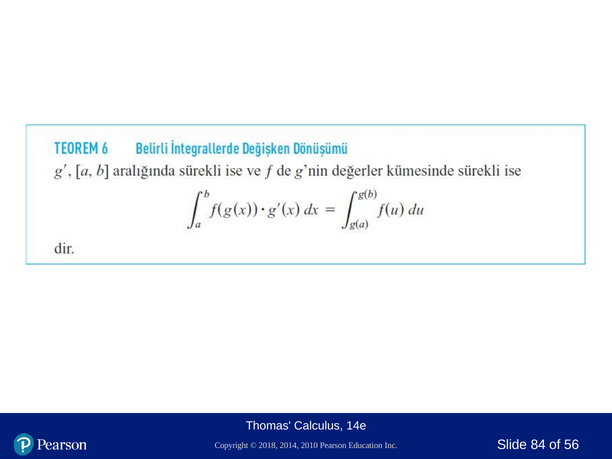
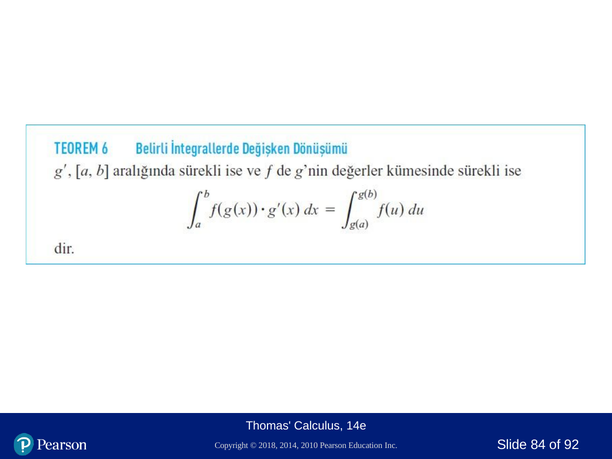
56: 56 -> 92 (572, 445)
